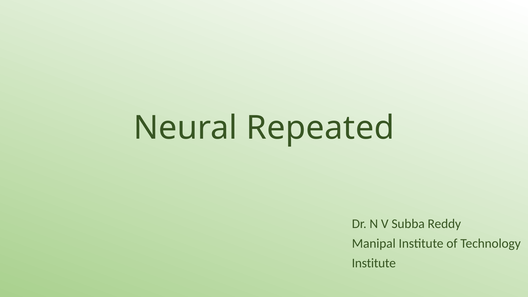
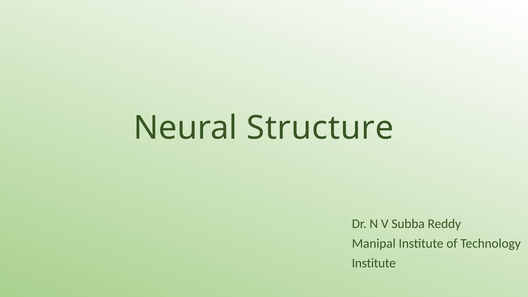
Repeated: Repeated -> Structure (320, 128)
